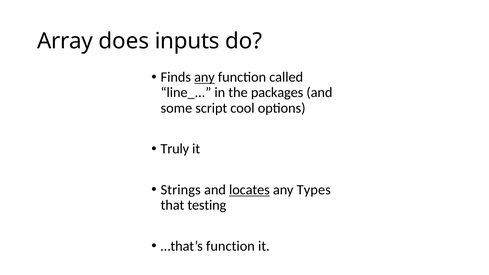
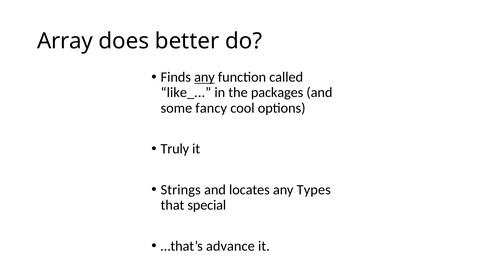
inputs: inputs -> better (187, 41)
line_: line_ -> like_ (186, 93)
script: script -> fancy (211, 108)
locates underline: present -> none (249, 190)
testing: testing -> special (207, 205)
…that’s function: function -> advance (230, 246)
